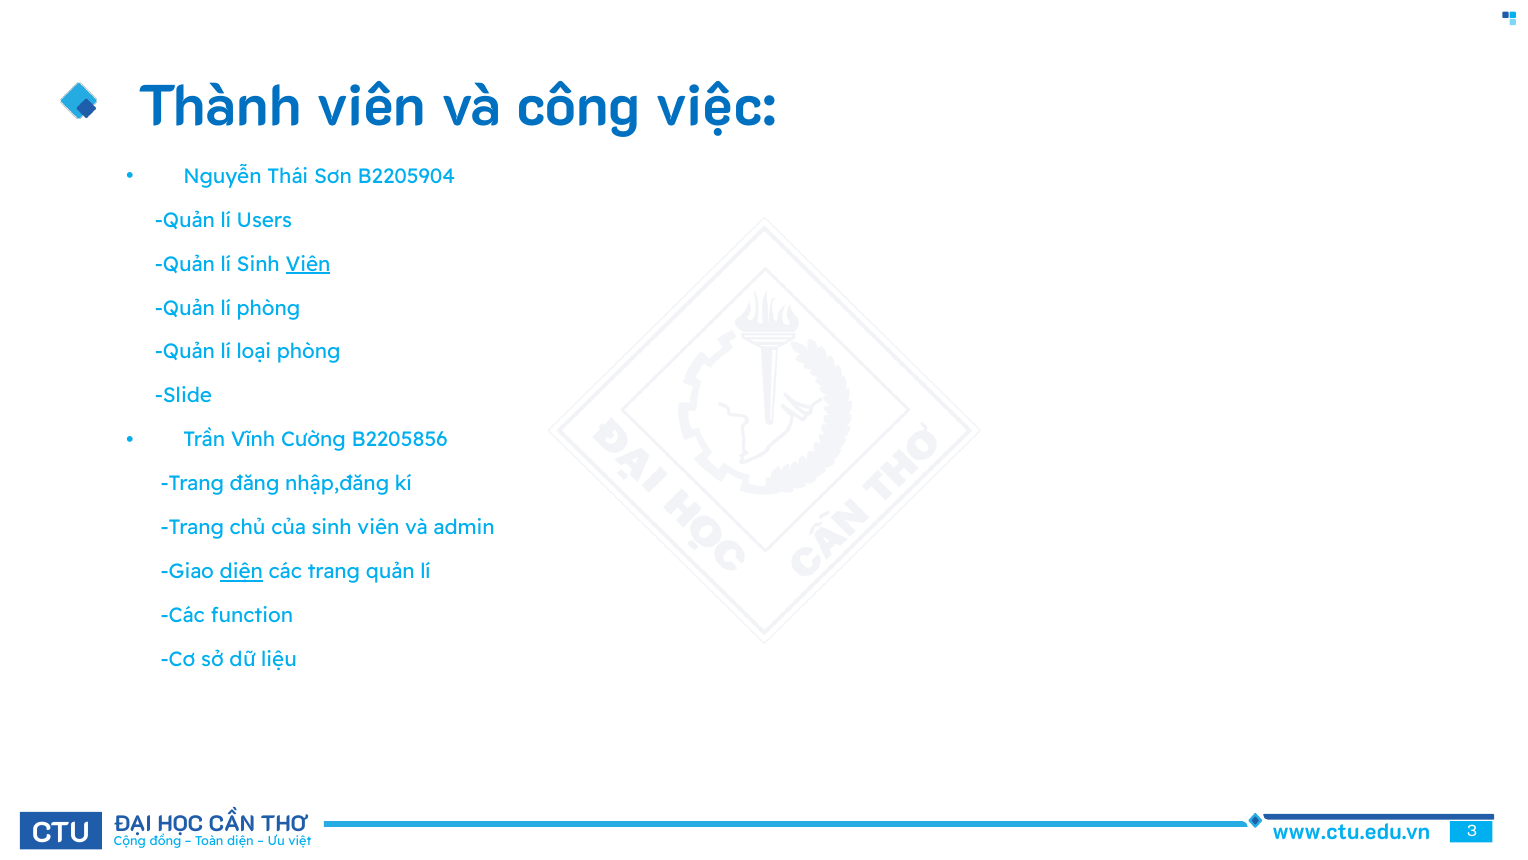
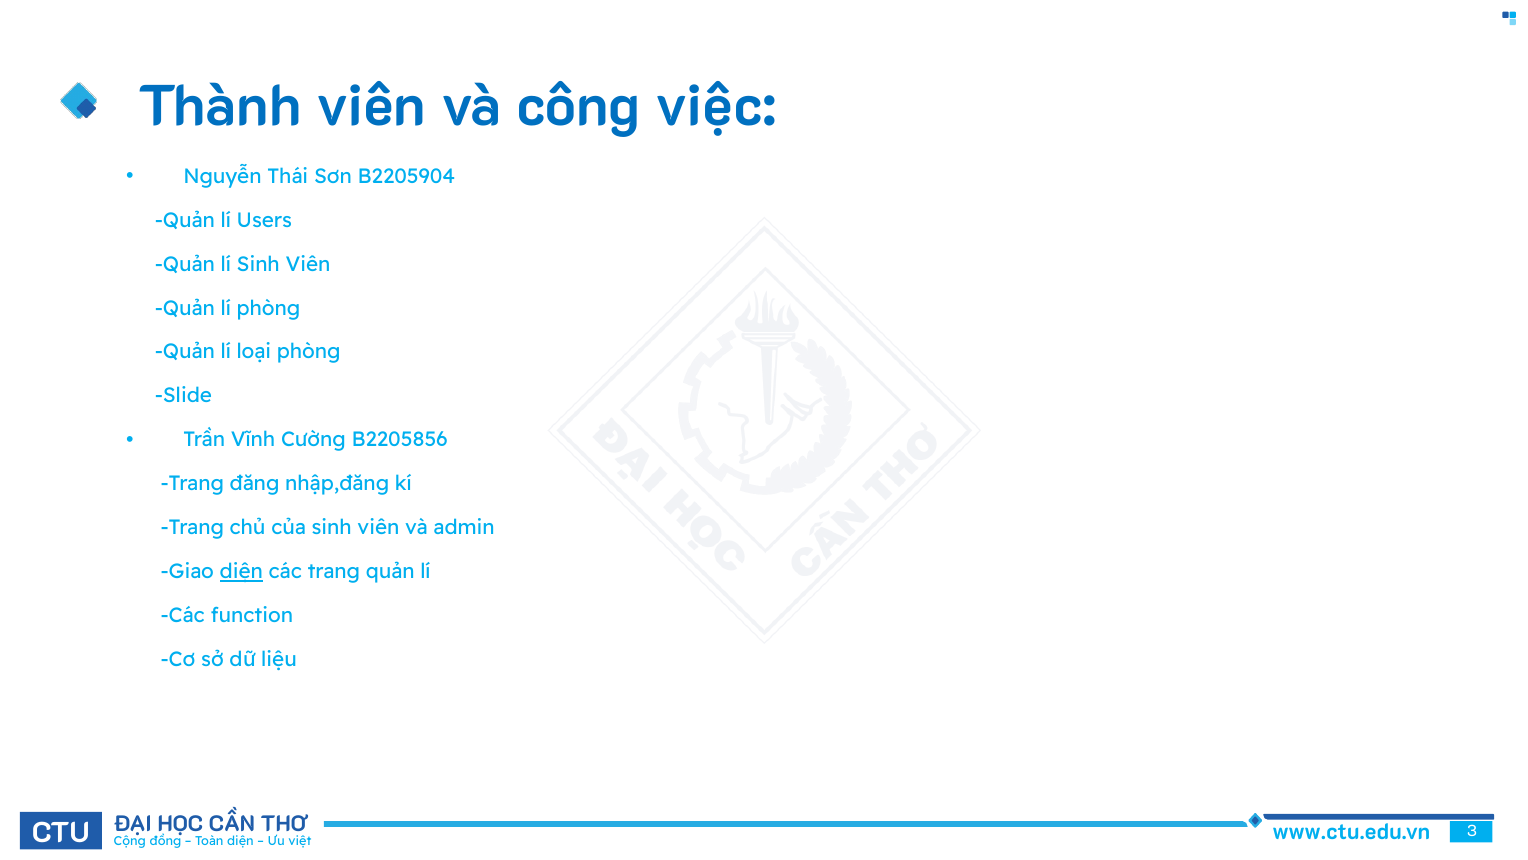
Viên underline: present -> none (308, 264)
